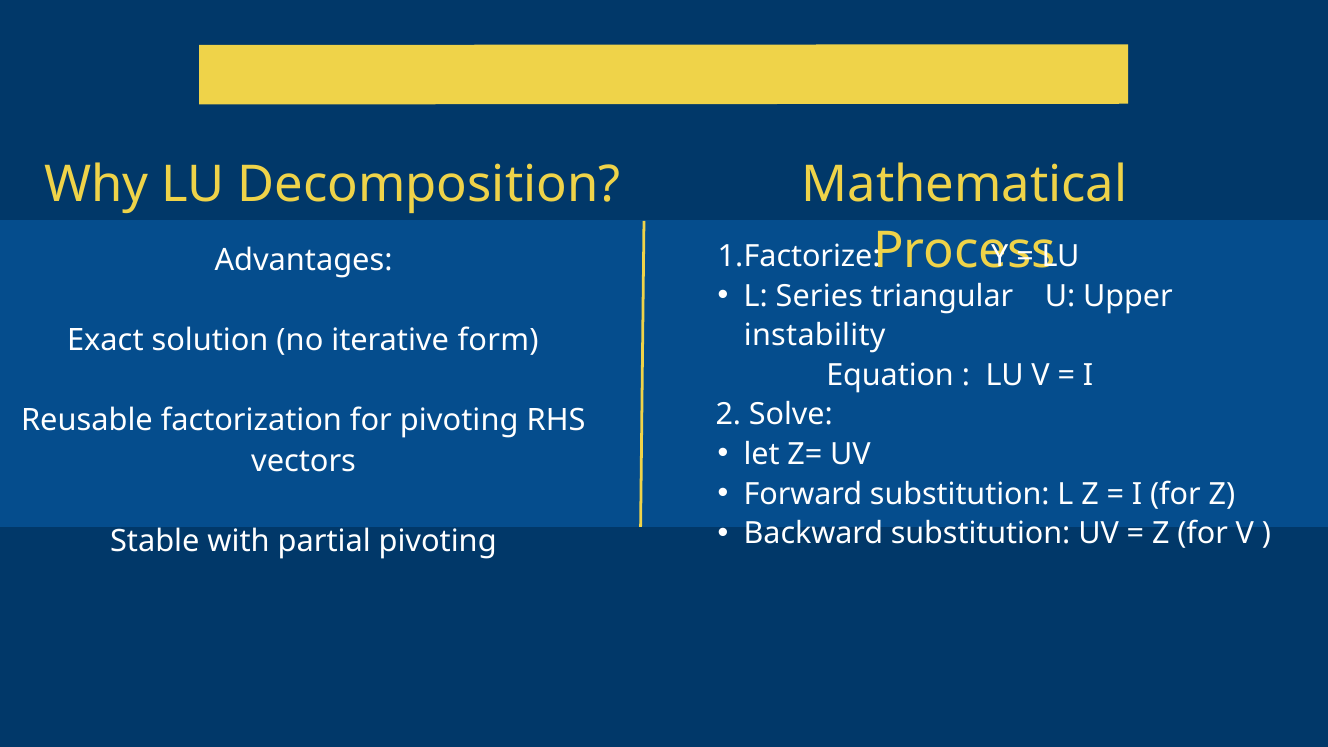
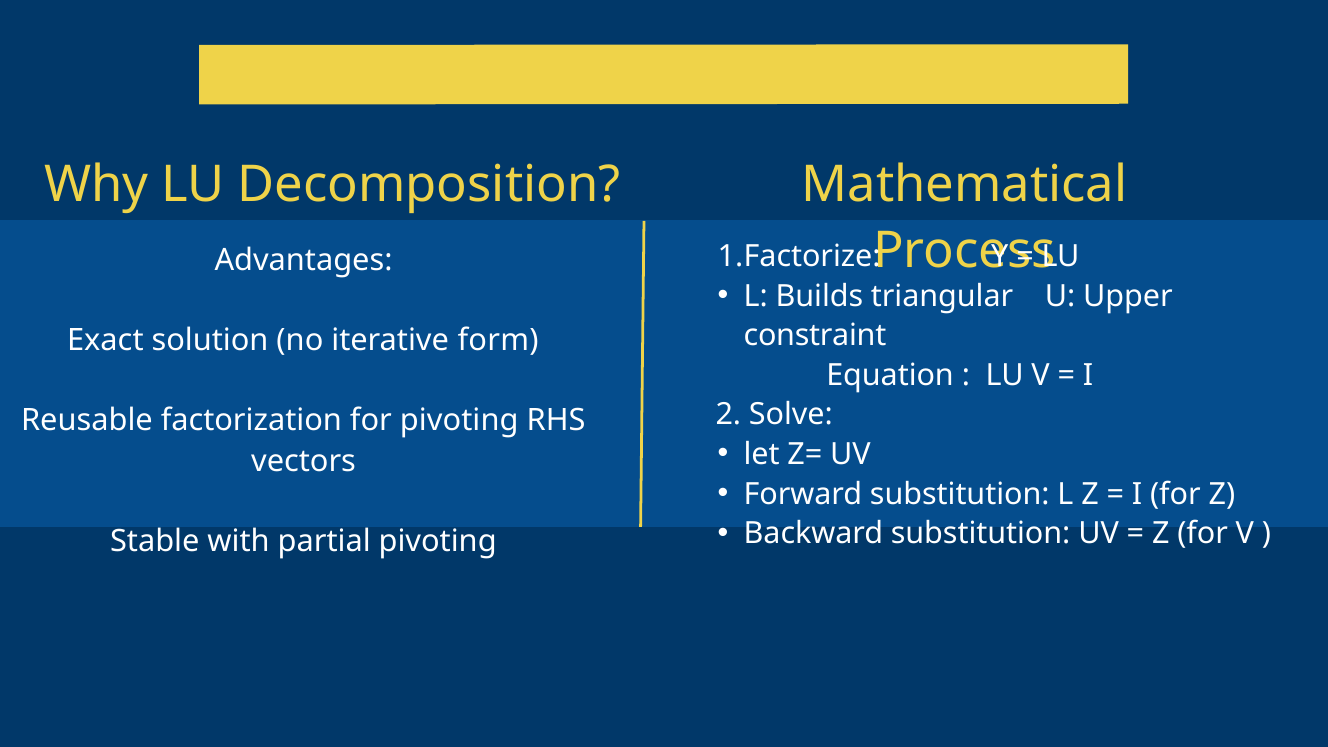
Series: Series -> Builds (819, 296)
instability: instability -> constraint (815, 336)
